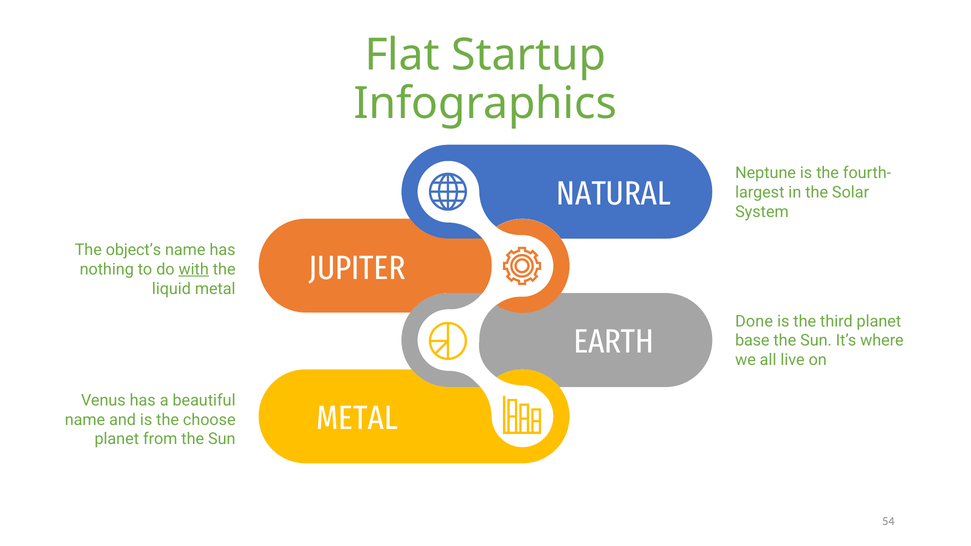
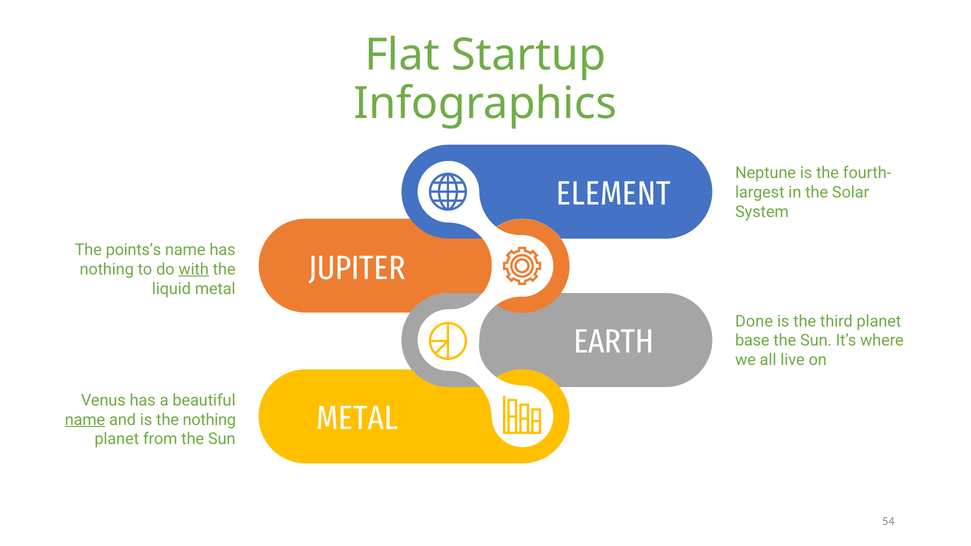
NATURAL: NATURAL -> ELEMENT (614, 194)
object’s: object’s -> points’s (133, 250)
name underline: none -> present (85, 420)
the choose: choose -> nothing (209, 420)
